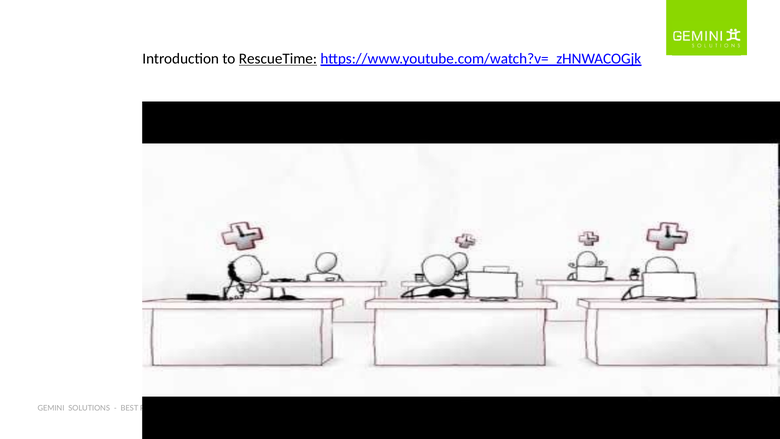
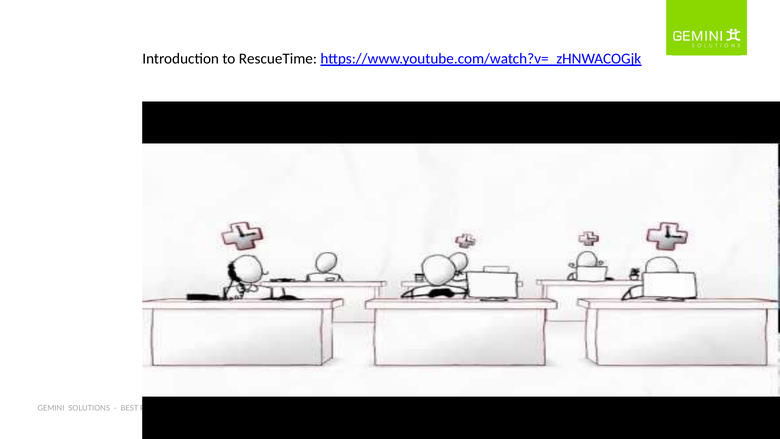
RescueTime underline: present -> none (278, 59)
